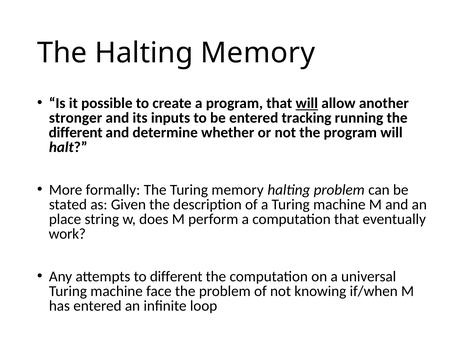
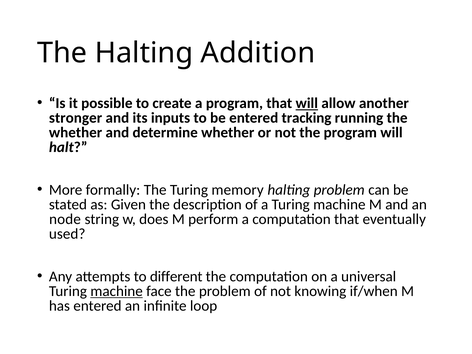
Halting Memory: Memory -> Addition (258, 53)
different: different -> whether (76, 133)
place: place -> node (65, 219)
work: work -> used (67, 234)
machine underline: none -> present (117, 291)
